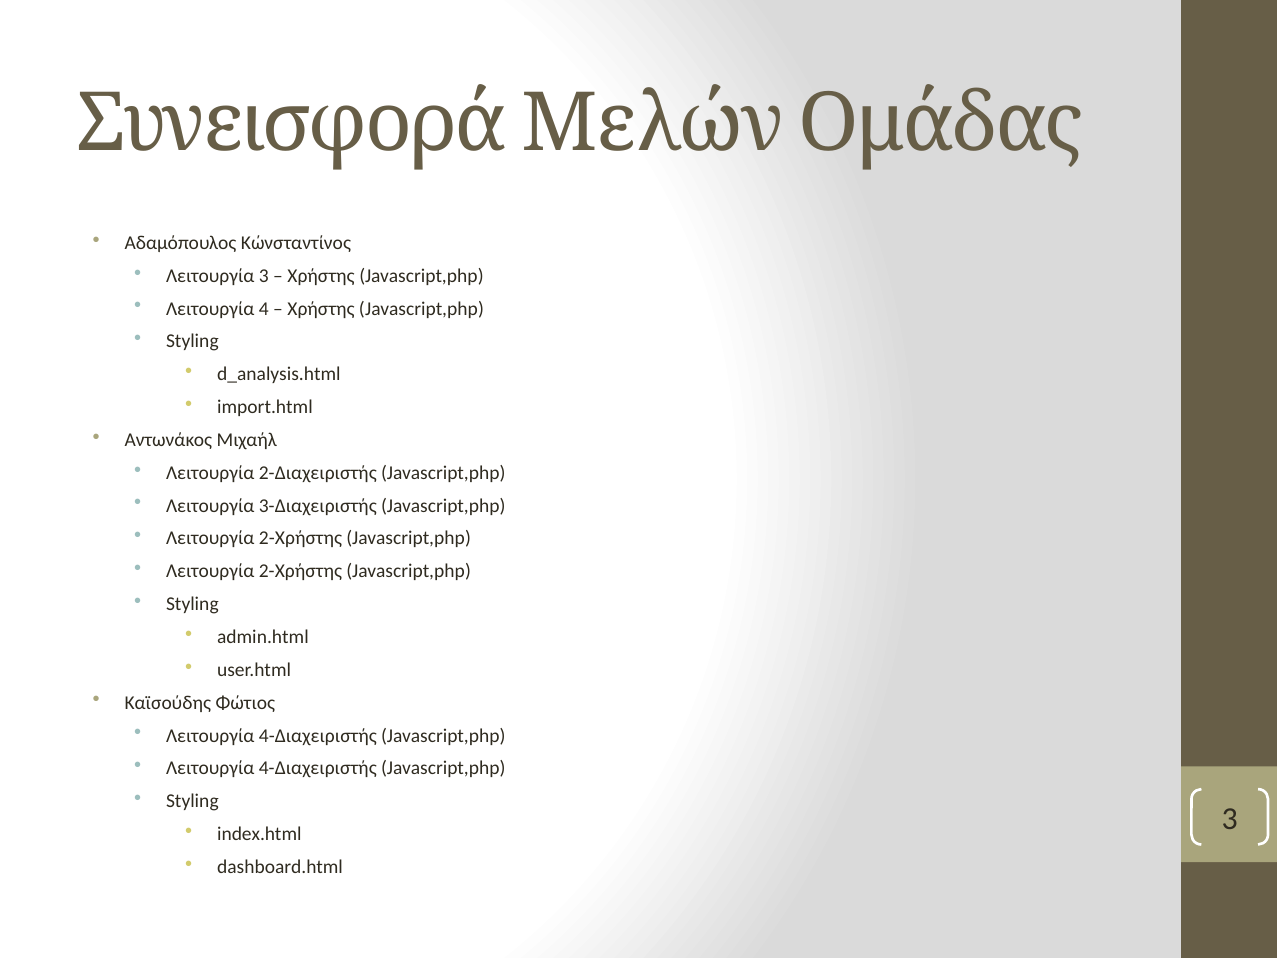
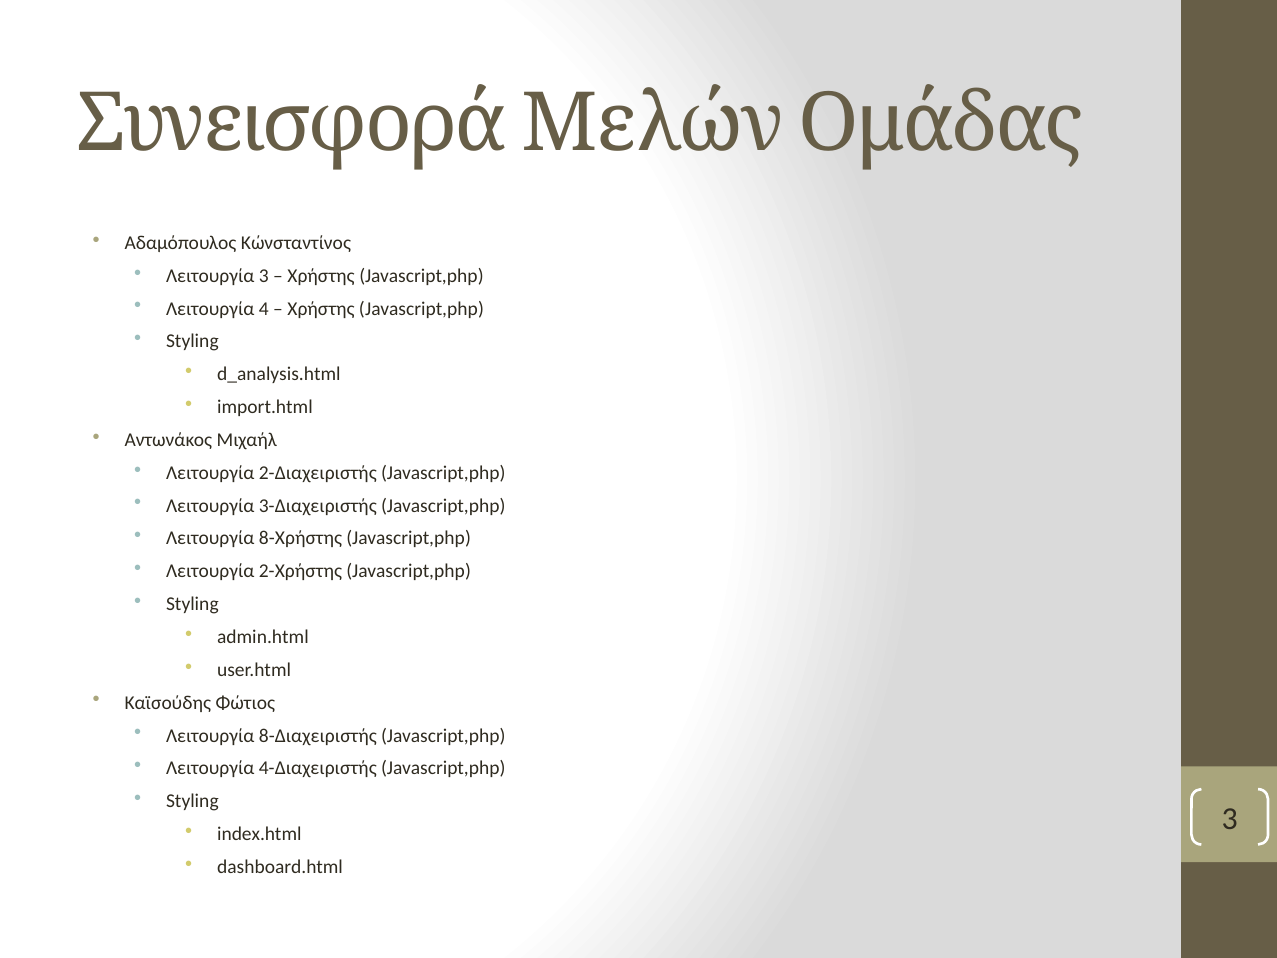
2-Χρήστης: 2-Χρήστης -> 8-Χρήστης (301, 538)
4-Διαχειριστής: 4-Διαχειριστής -> 8-Διαχειριστής (318, 735)
